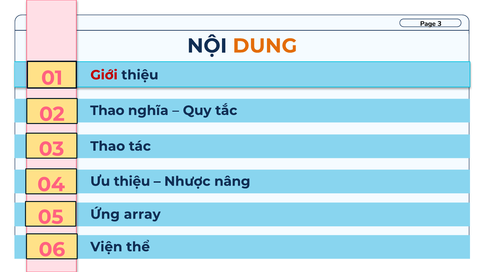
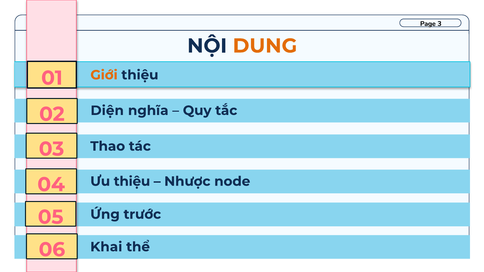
Giới colour: red -> orange (104, 75)
Thao: Thao -> Diện (107, 111)
nâng: nâng -> node (232, 182)
array: array -> trước (142, 215)
Viện: Viện -> Khai (106, 247)
